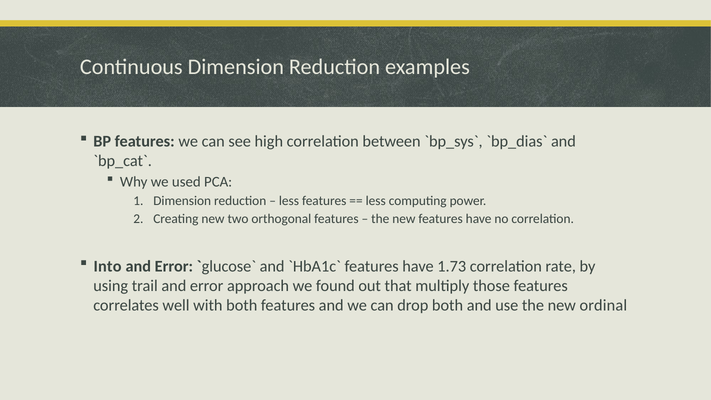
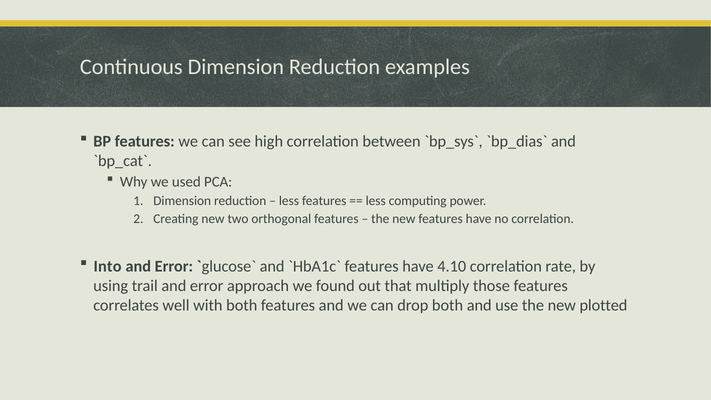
1.73: 1.73 -> 4.10 (452, 266)
ordinal: ordinal -> plotted (603, 305)
